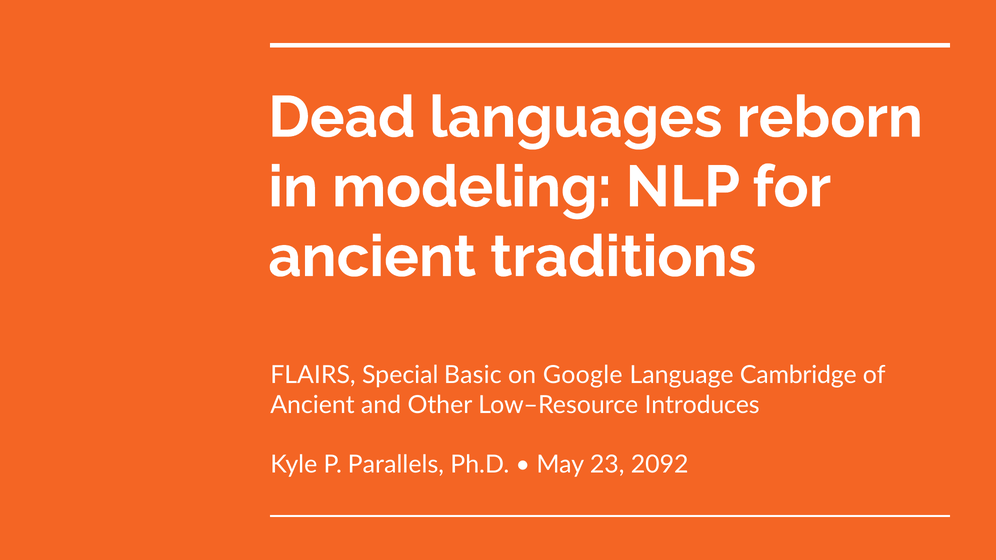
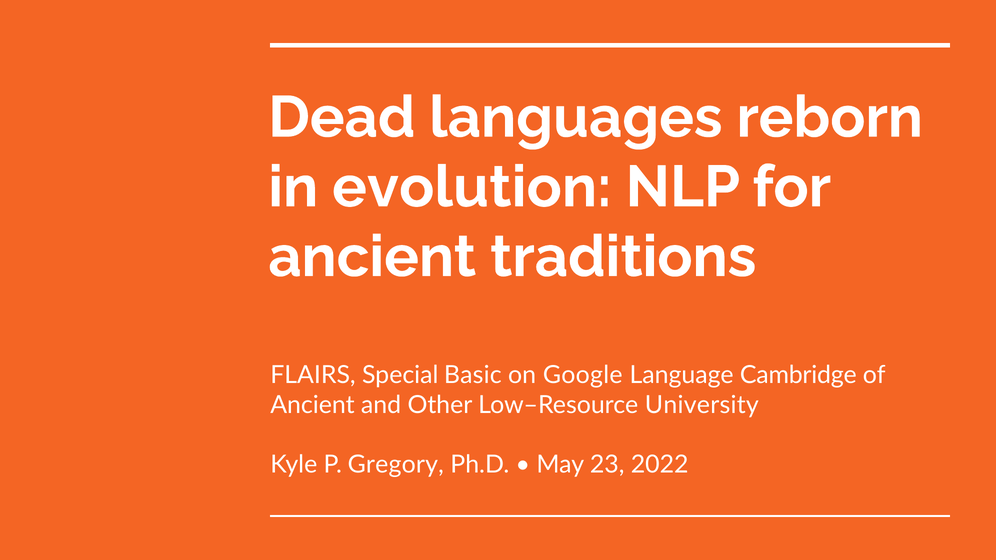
modeling: modeling -> evolution (472, 187)
Introduces: Introduces -> University (702, 405)
Parallels: Parallels -> Gregory (396, 465)
2092: 2092 -> 2022 (660, 465)
